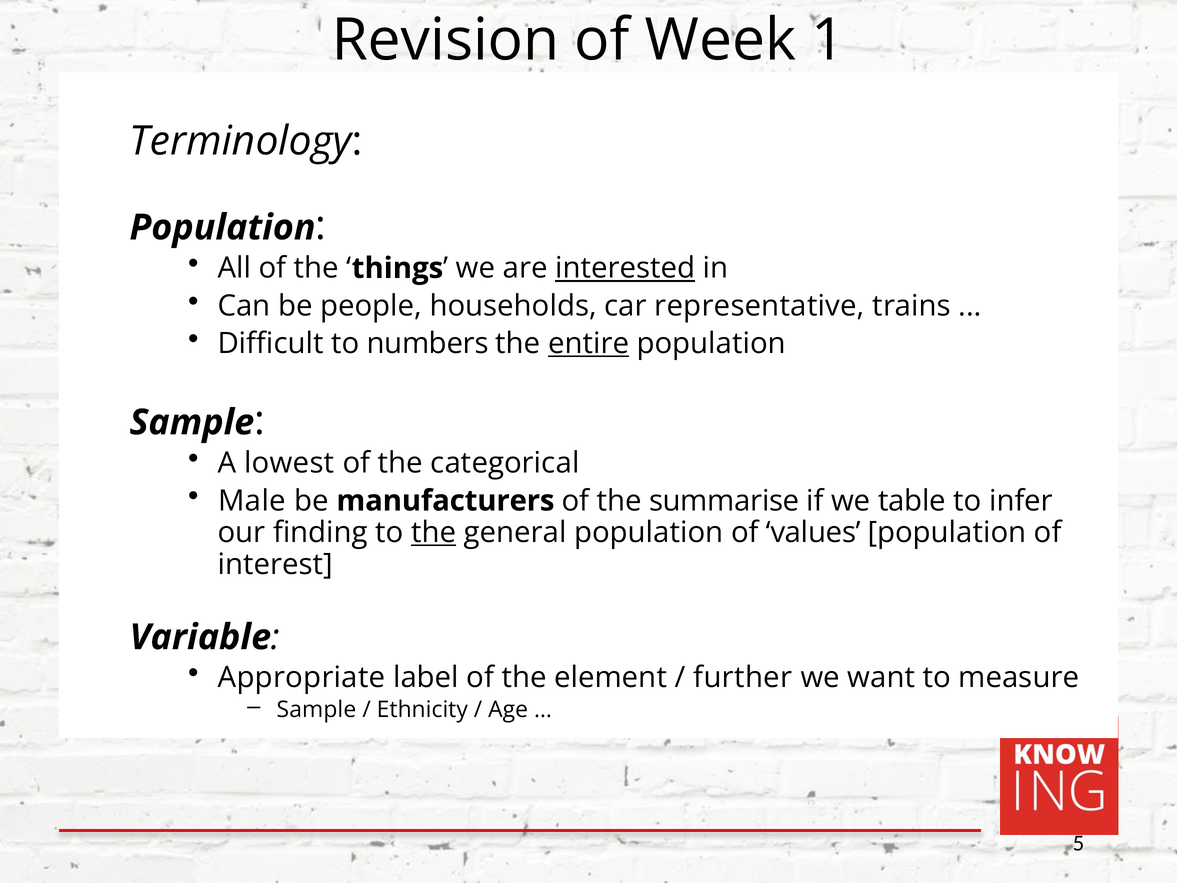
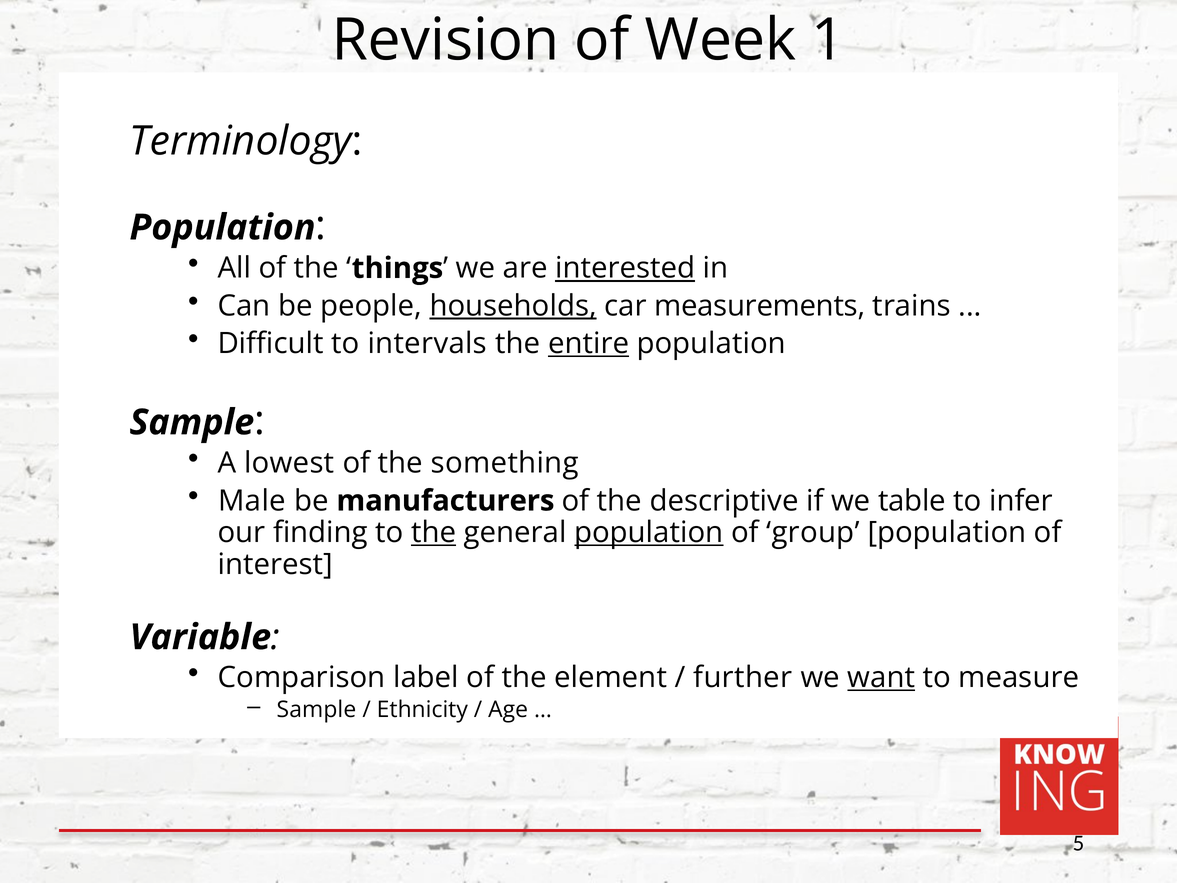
households underline: none -> present (513, 306)
representative: representative -> measurements (760, 306)
numbers: numbers -> intervals (427, 343)
categorical: categorical -> something (505, 463)
summarise: summarise -> descriptive (724, 501)
population underline: none -> present (649, 532)
values: values -> group (813, 532)
Appropriate: Appropriate -> Comparison (302, 677)
want underline: none -> present (881, 677)
